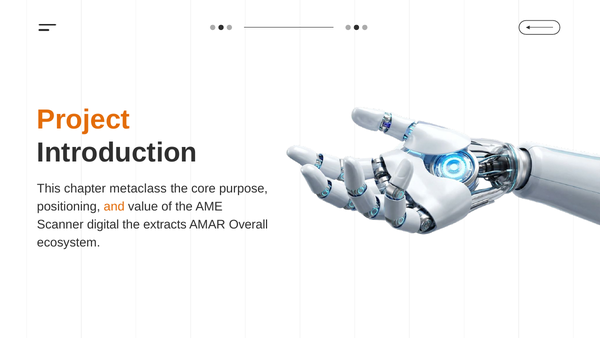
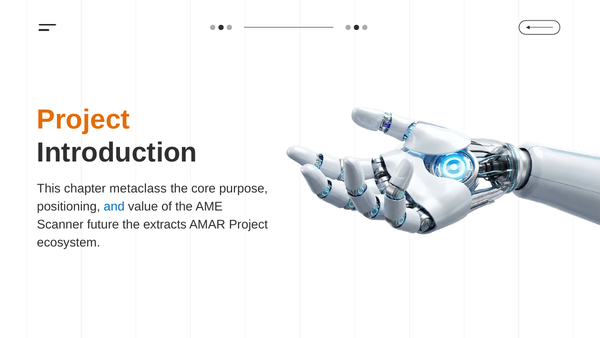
and colour: orange -> blue (114, 206)
digital: digital -> future (103, 224)
AMAR Overall: Overall -> Project (248, 224)
